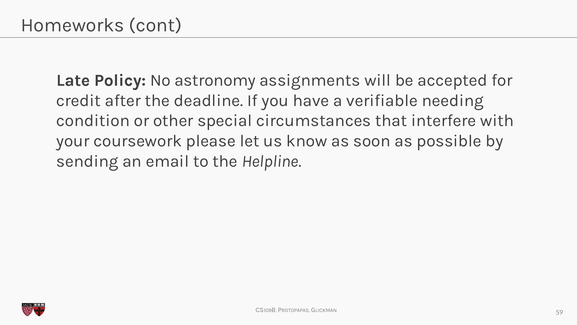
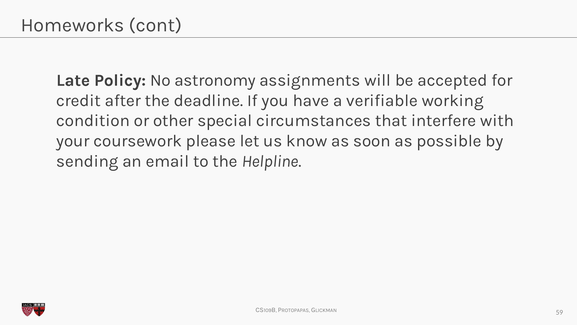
needing: needing -> working (453, 100)
